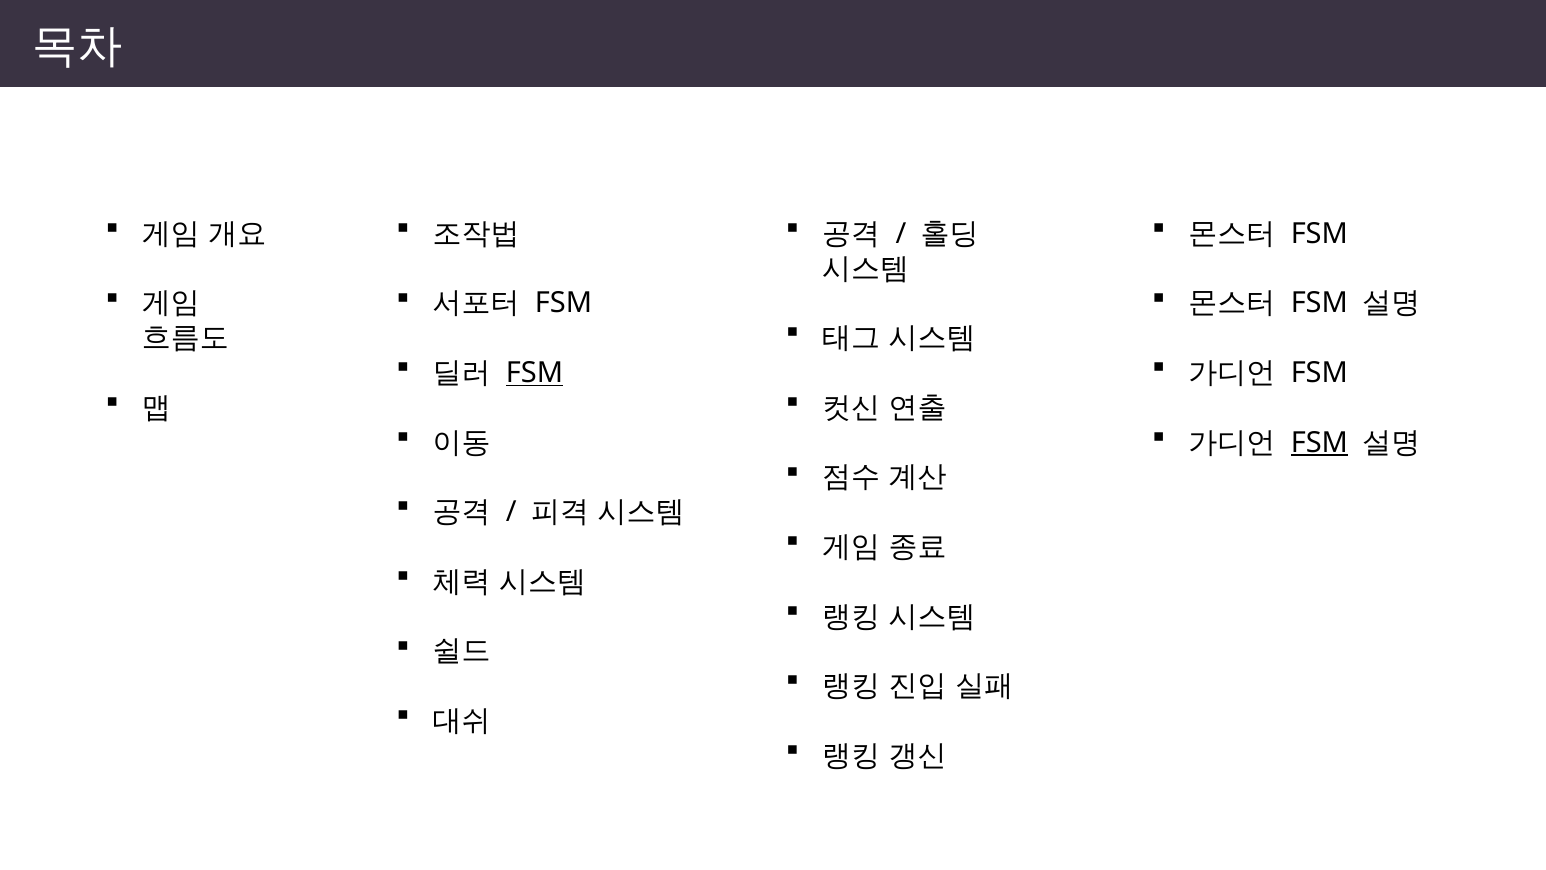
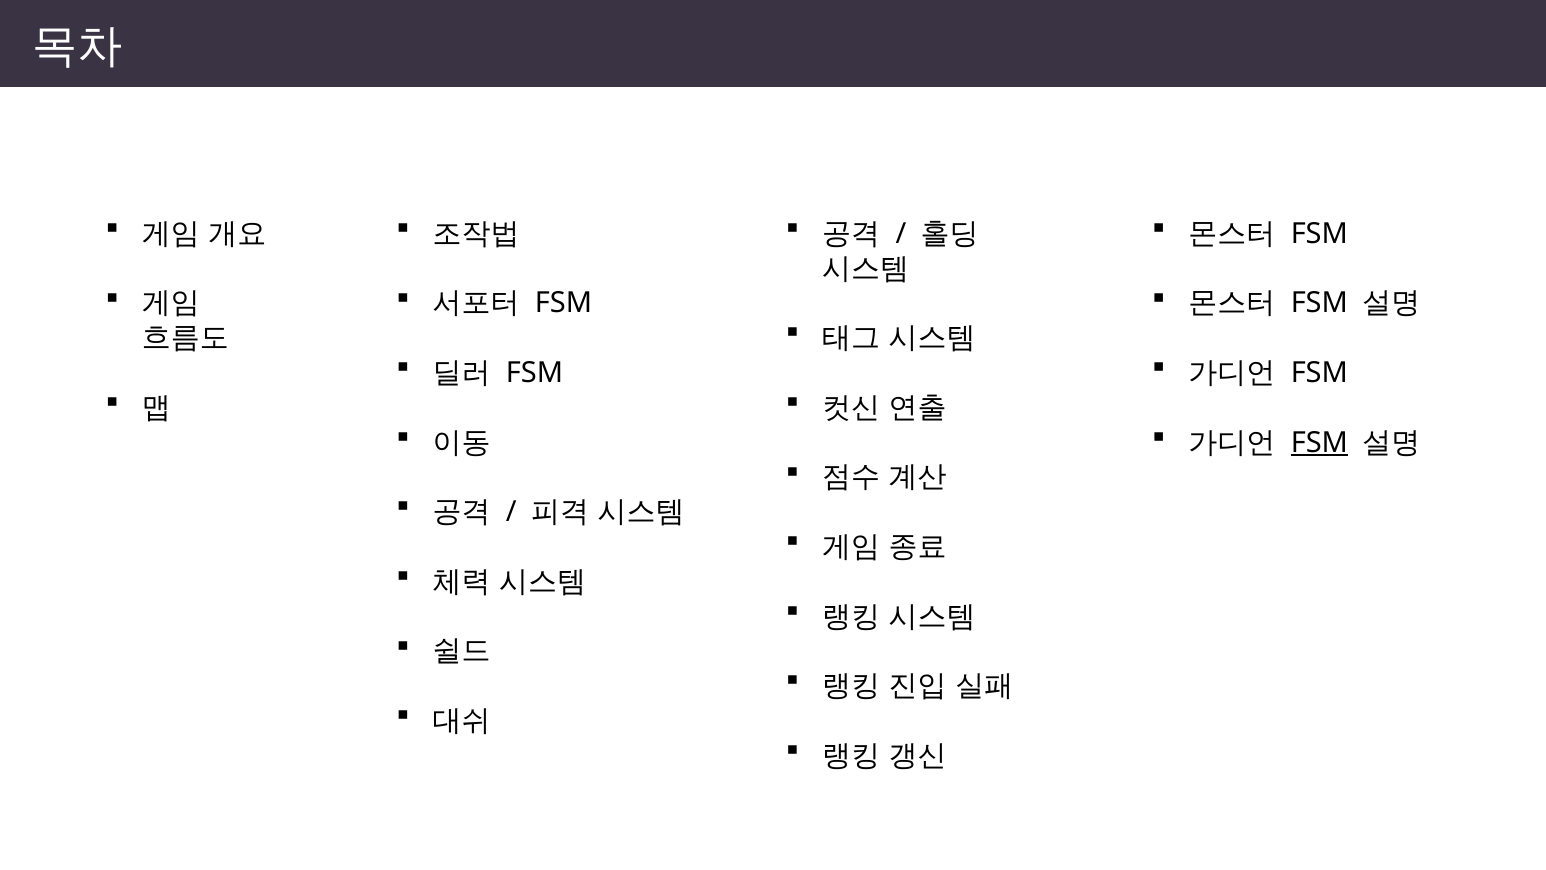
FSM underline: present -> none (535, 373)
